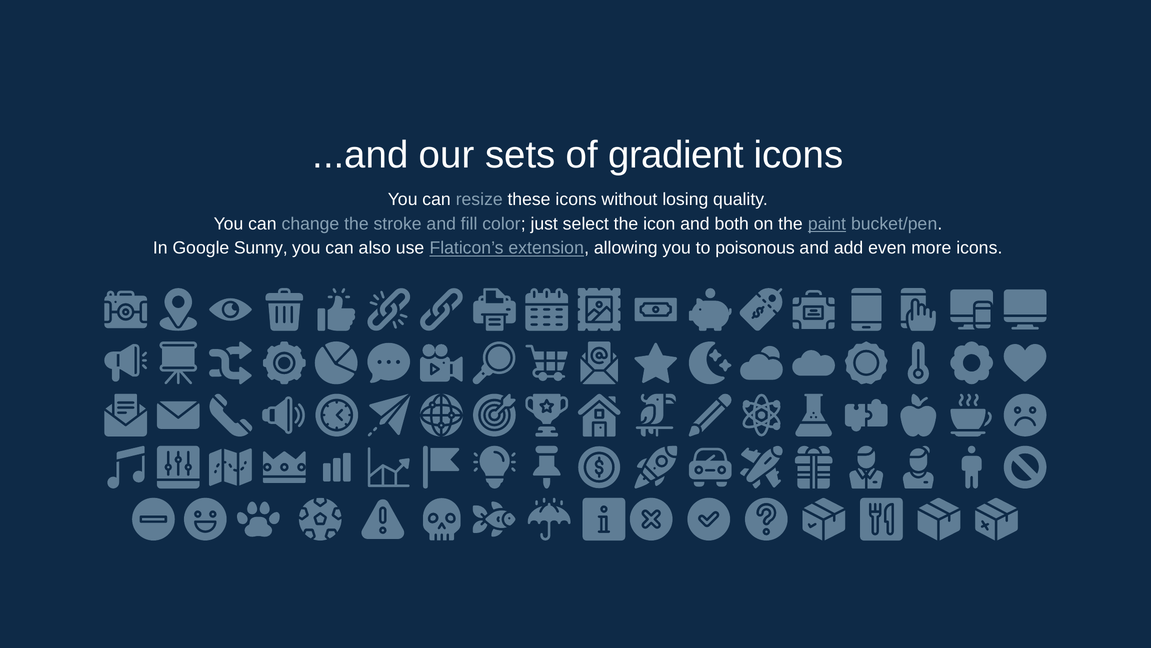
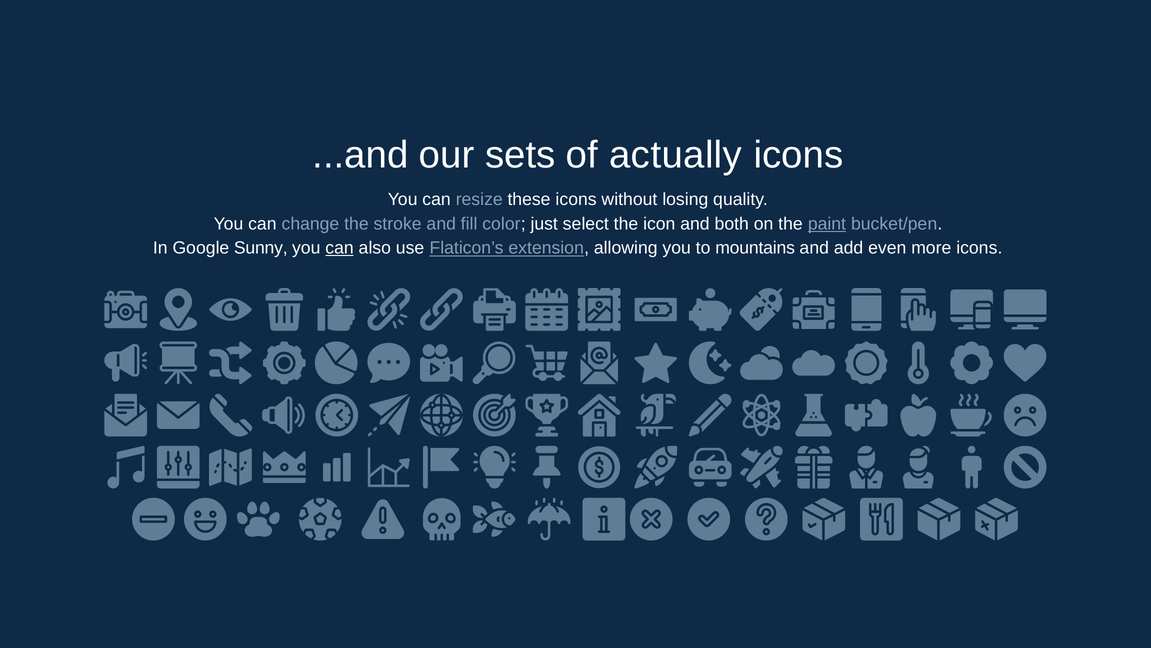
gradient: gradient -> actually (676, 155)
can underline: none -> present (340, 248)
poisonous: poisonous -> mountains (755, 248)
